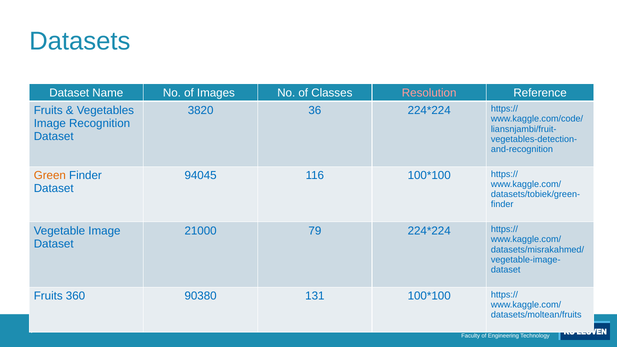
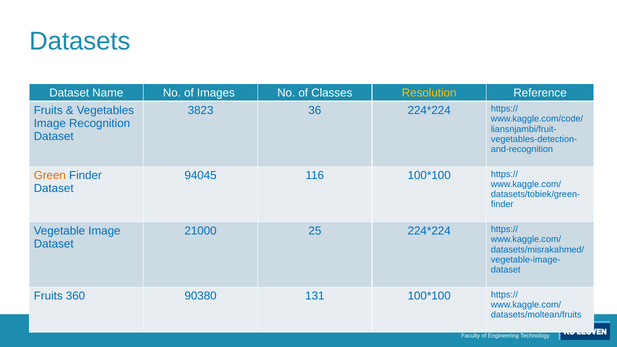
Resolution colour: pink -> yellow (429, 93)
3820: 3820 -> 3823 (201, 110)
79: 79 -> 25 (315, 231)
